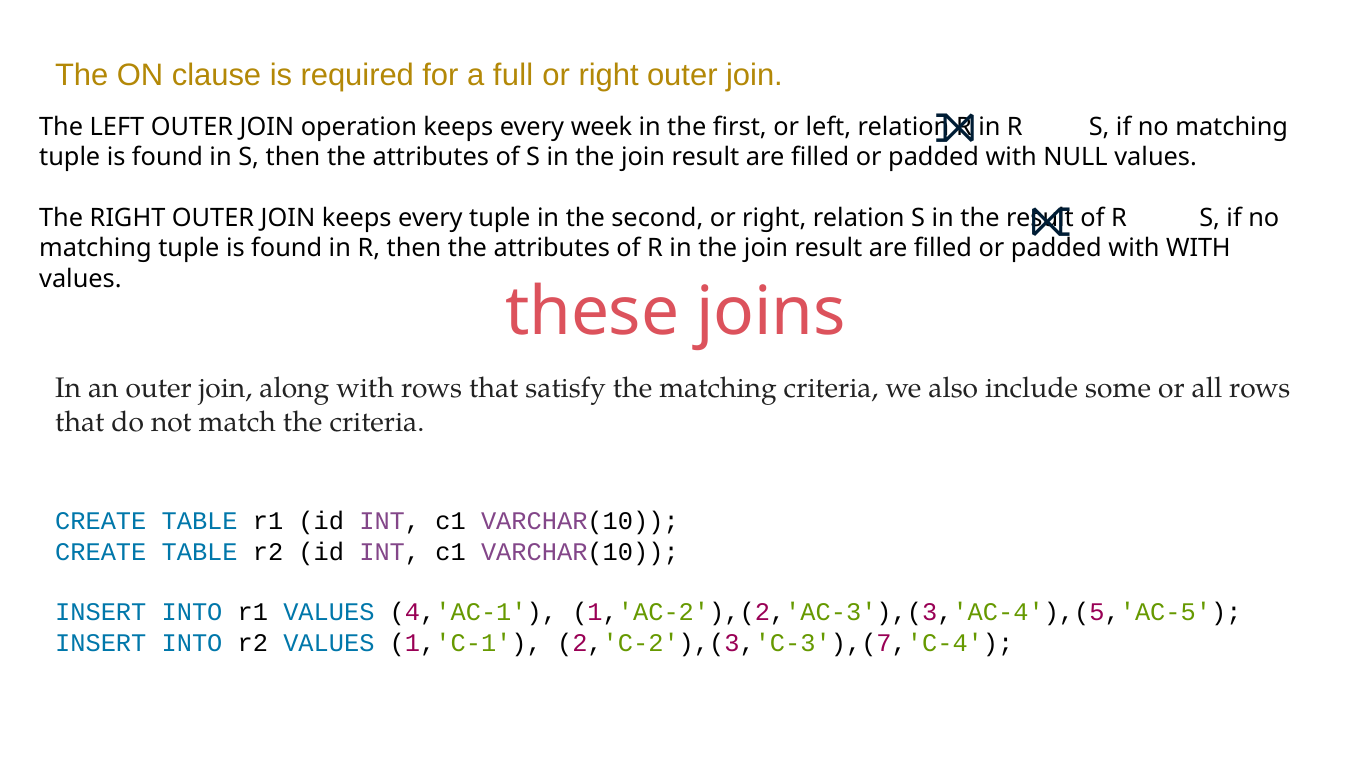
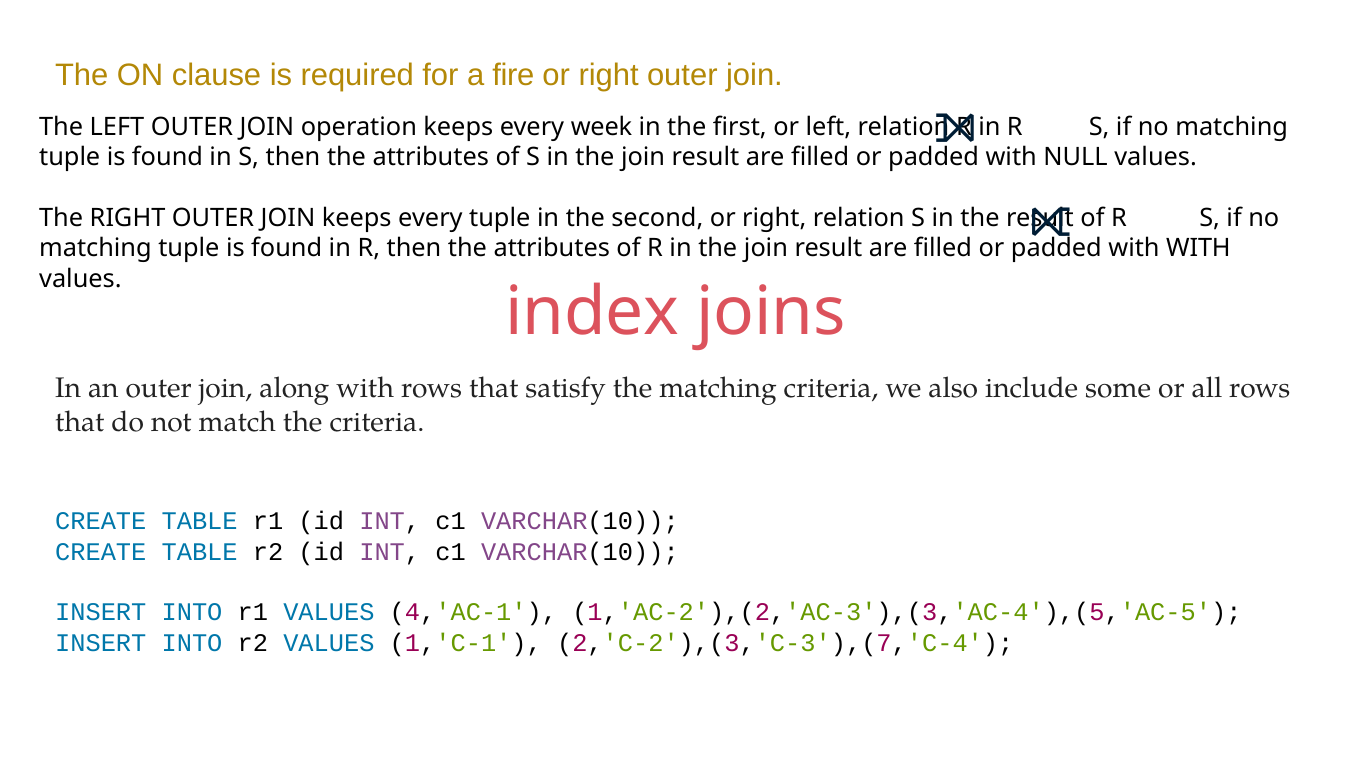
full: full -> fire (513, 76)
these: these -> index (592, 312)
